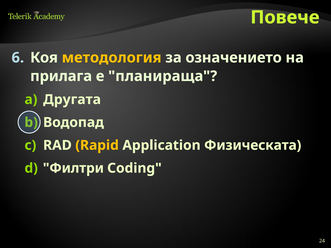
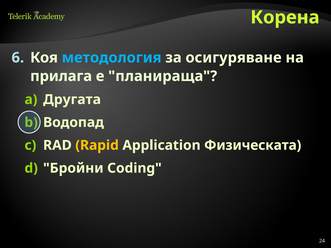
Повече: Повече -> Корена (285, 17)
методология colour: yellow -> light blue (112, 58)
означението: означението -> осигуряване (234, 58)
Филтри: Филтри -> Бройни (73, 168)
